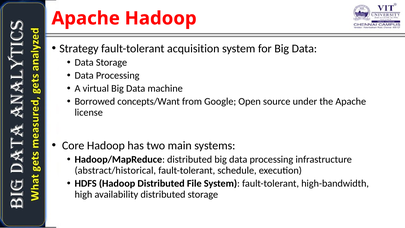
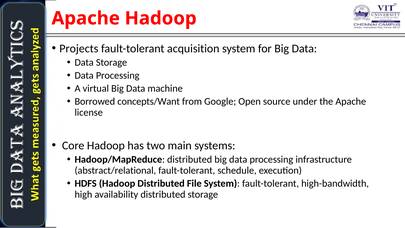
Strategy: Strategy -> Projects (79, 48)
abstract/historical: abstract/historical -> abstract/relational (115, 170)
